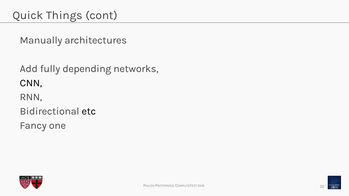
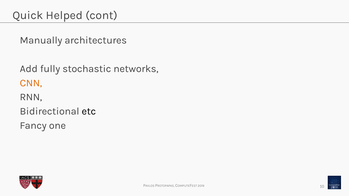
Things: Things -> Helped (64, 15)
depending: depending -> stochastic (87, 69)
CNN colour: black -> orange (31, 83)
